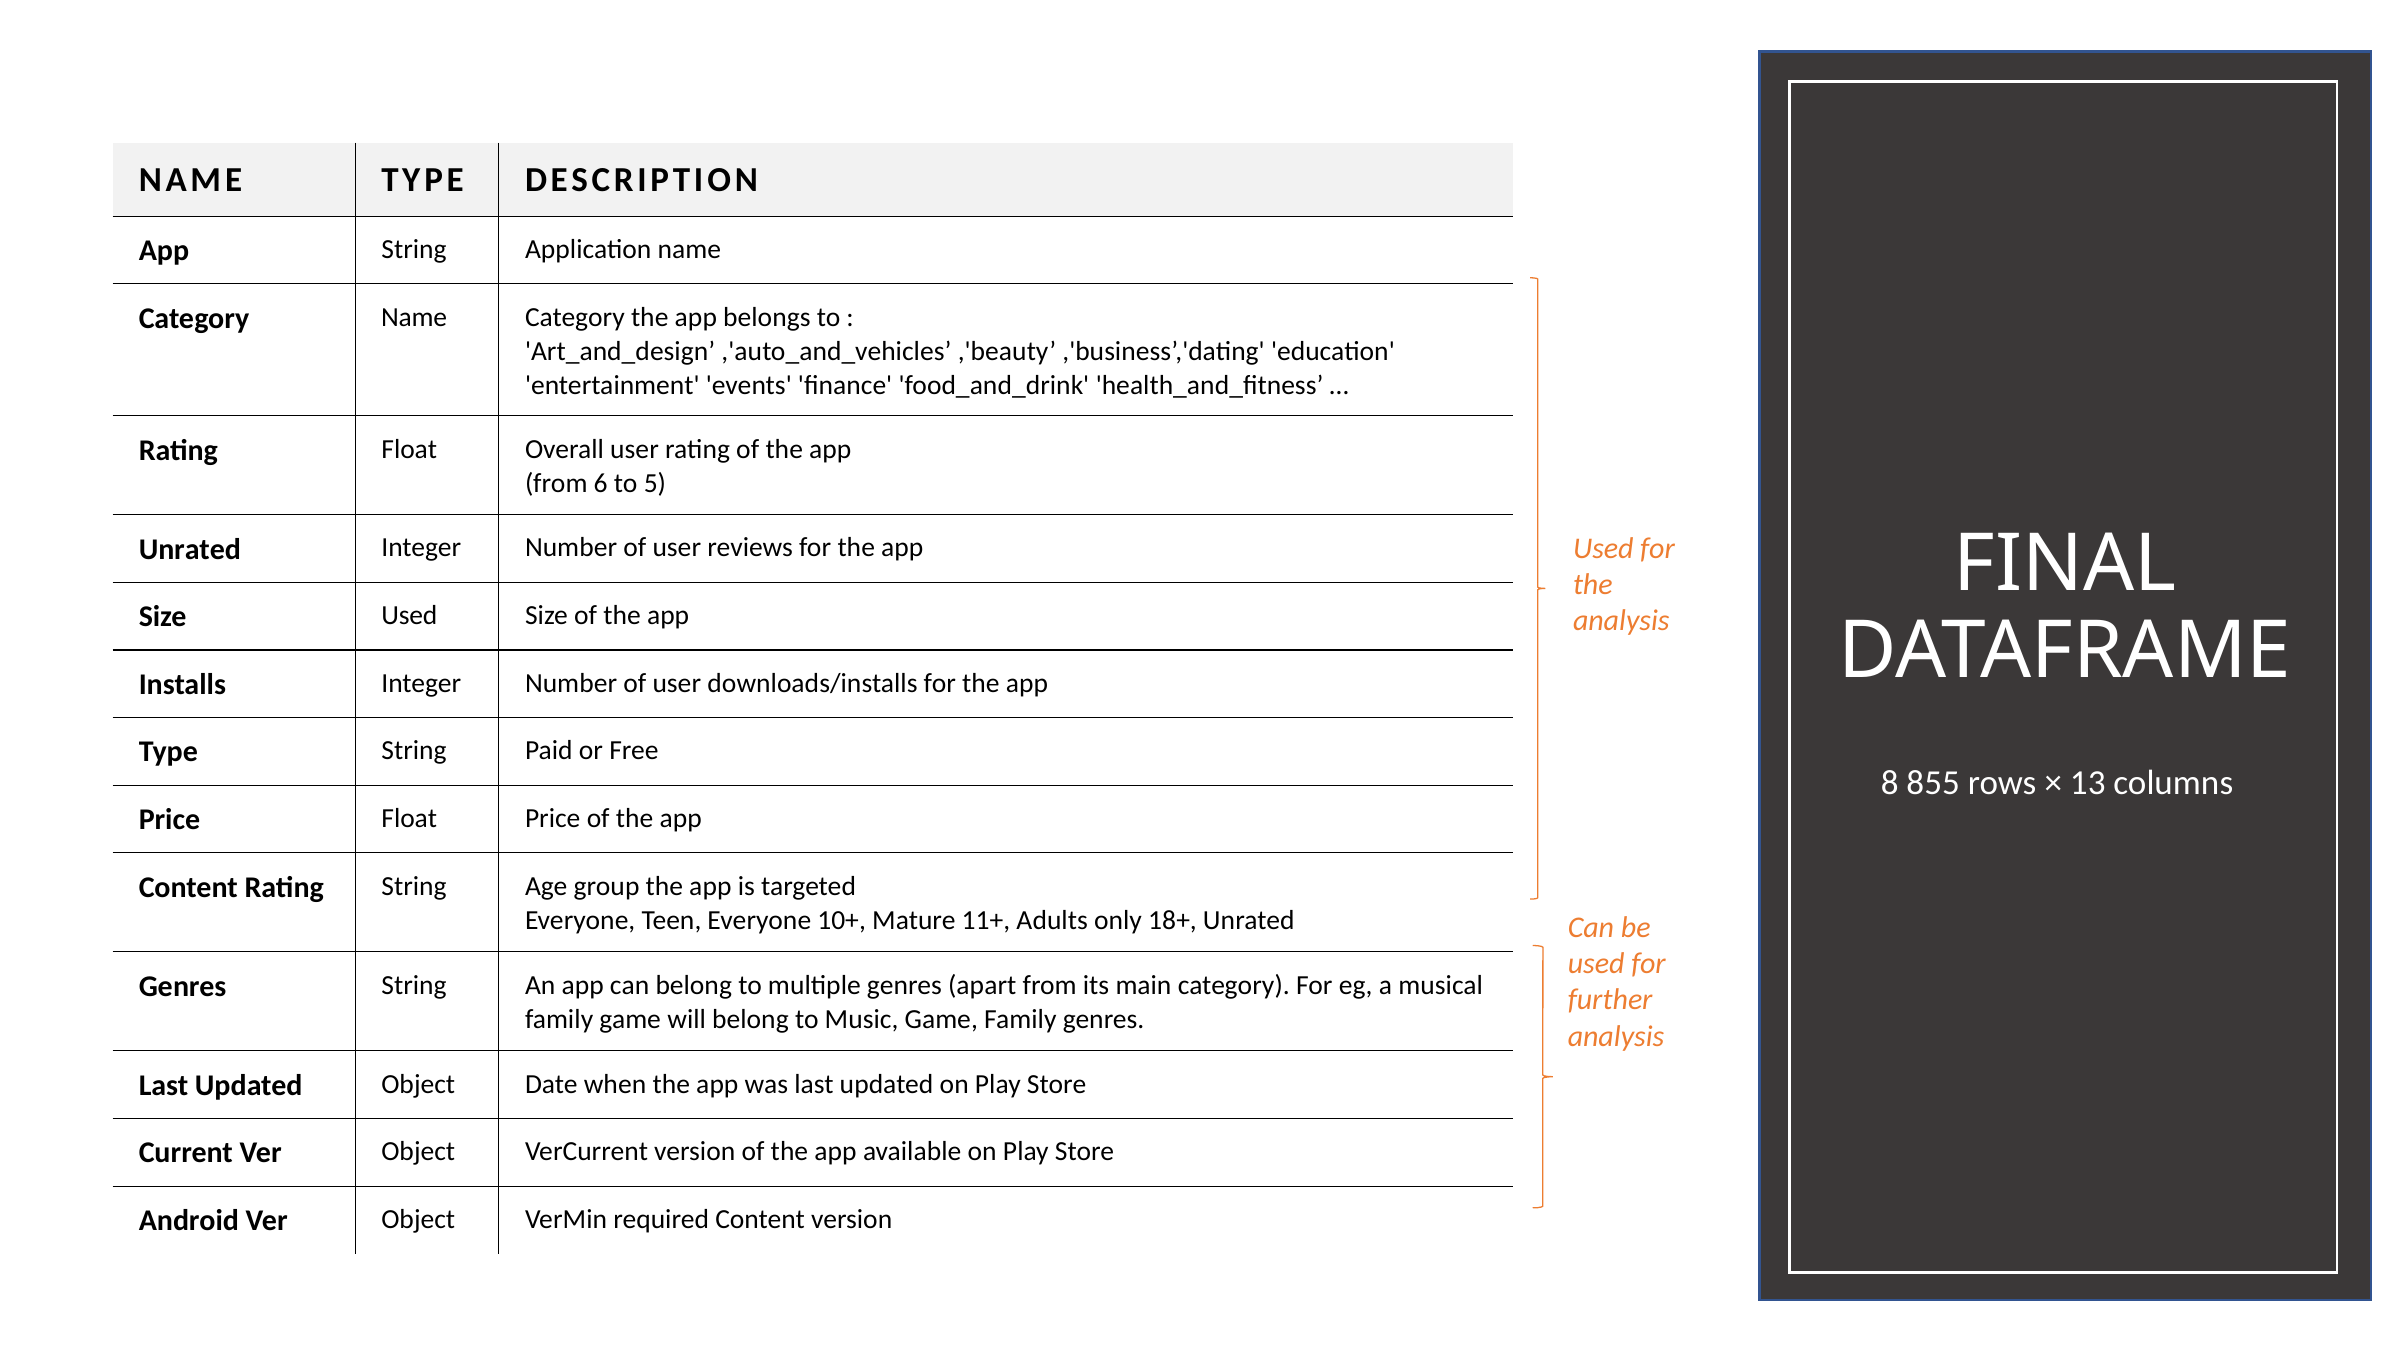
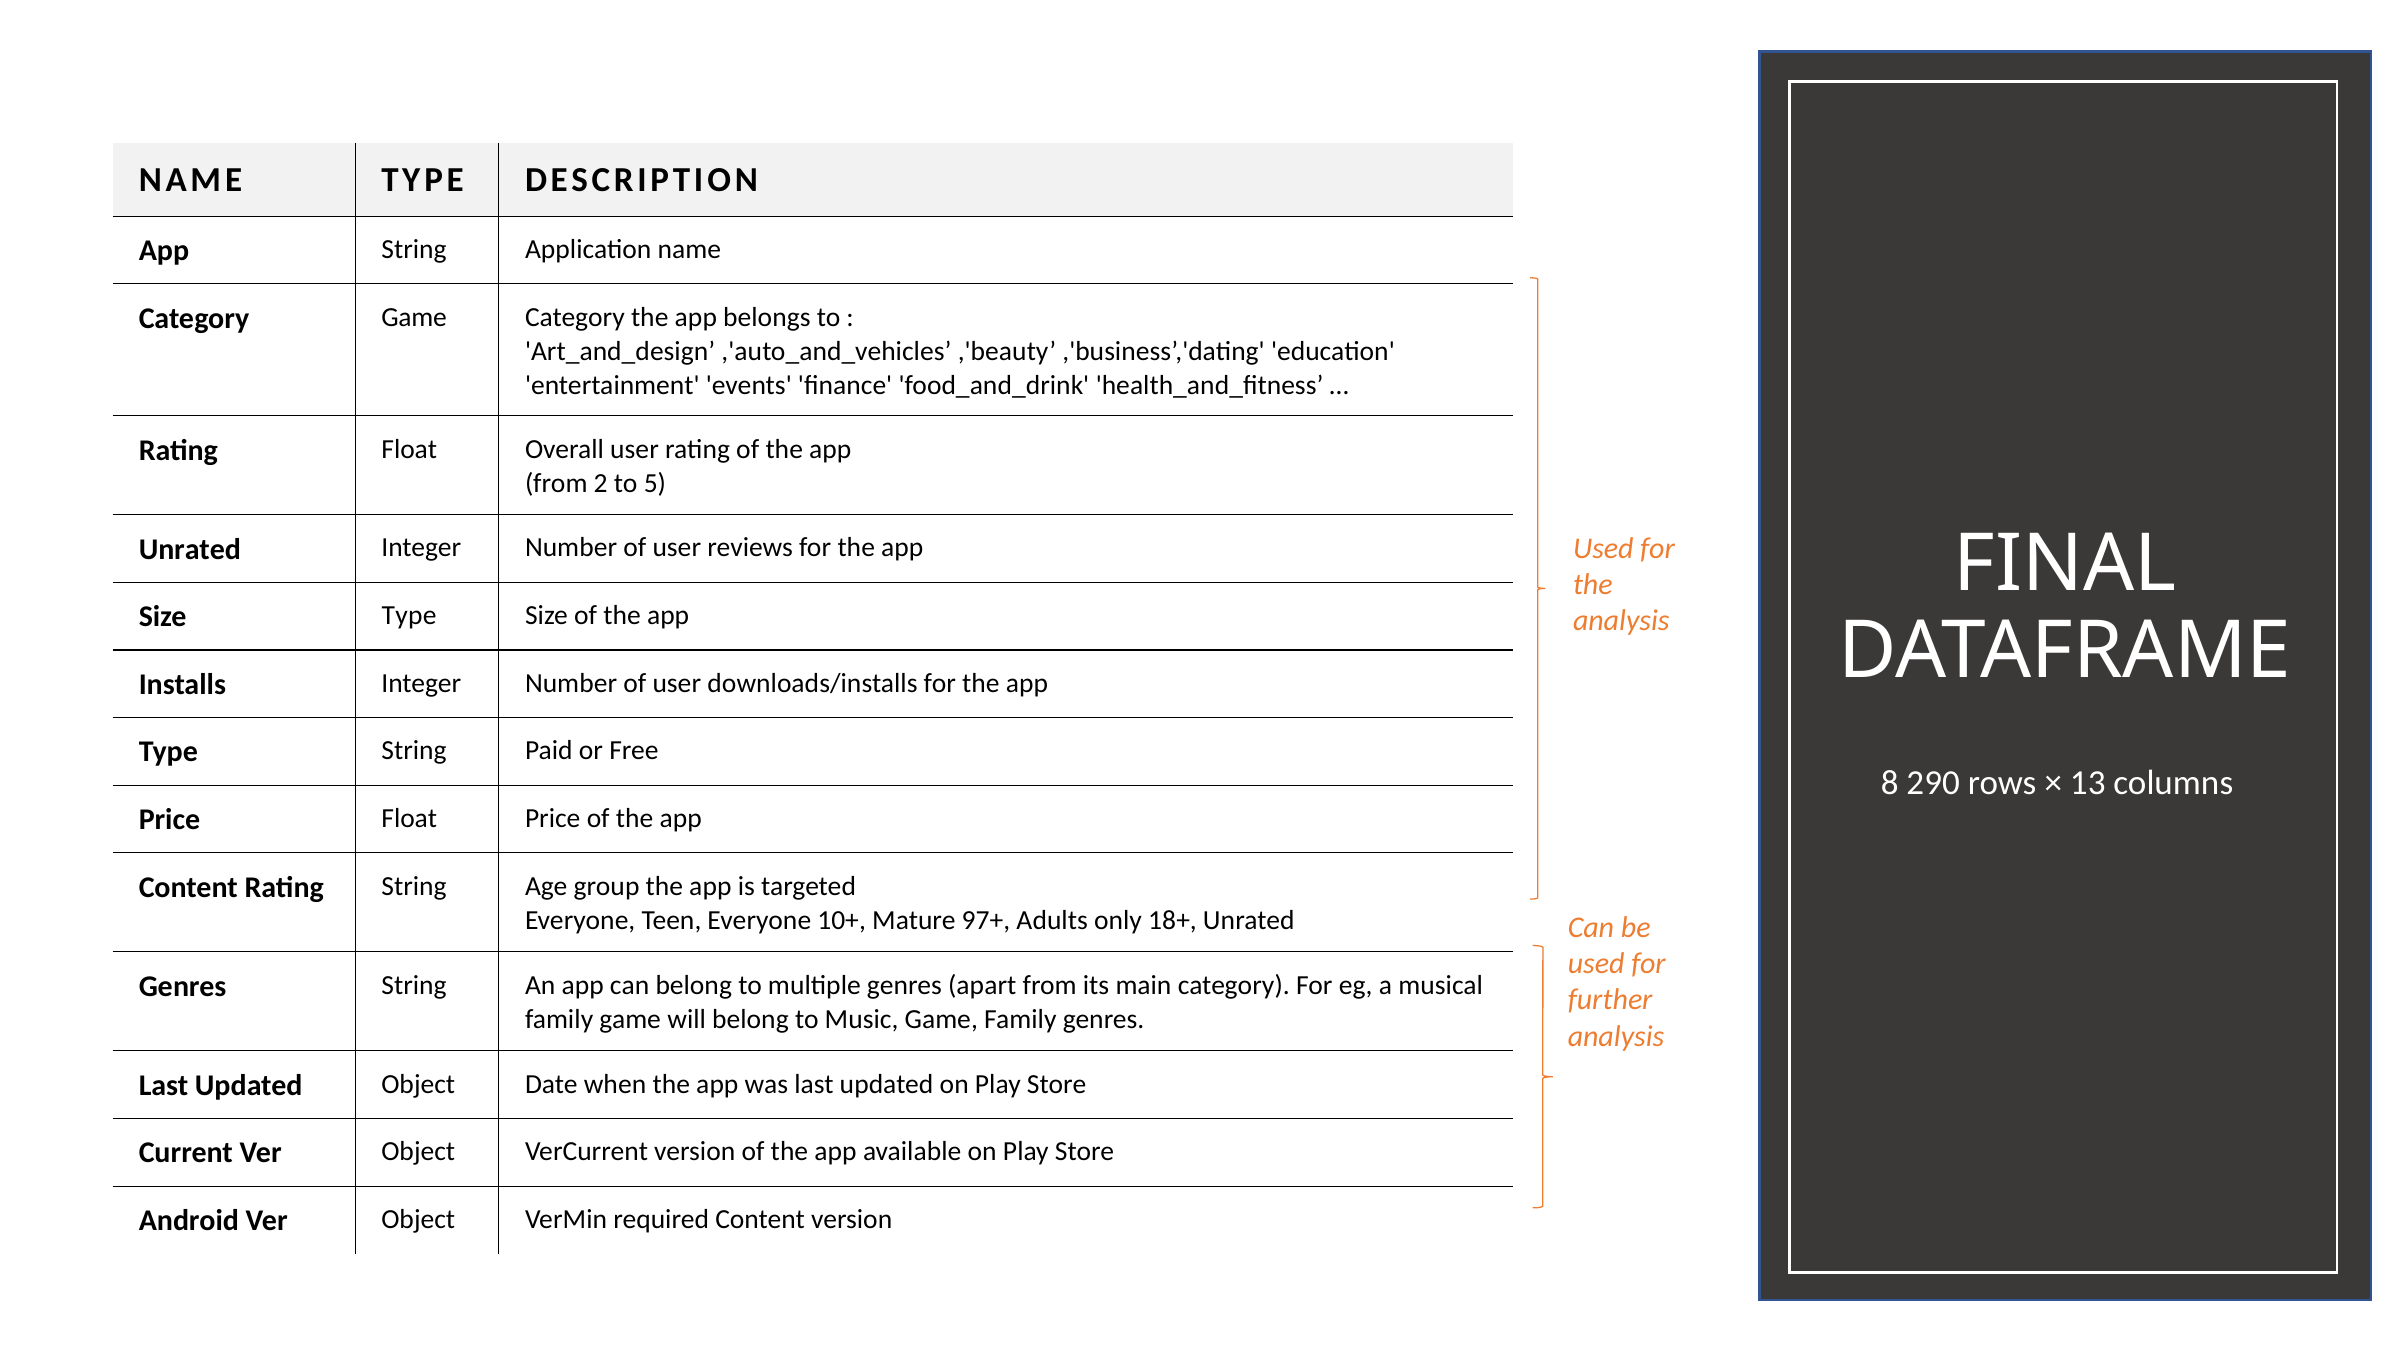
Category Name: Name -> Game (414, 317)
6: 6 -> 2 (601, 483)
Size Used: Used -> Type (409, 615)
855: 855 -> 290 (1933, 783)
11+: 11+ -> 97+ (986, 920)
